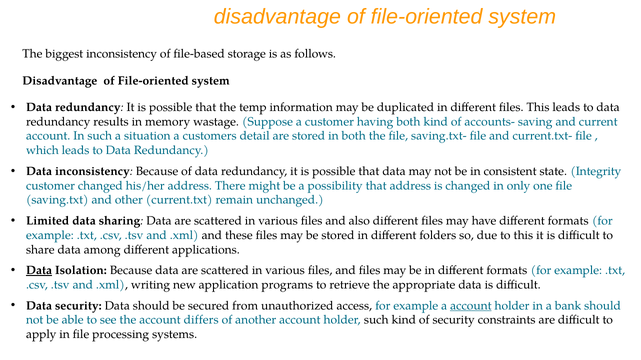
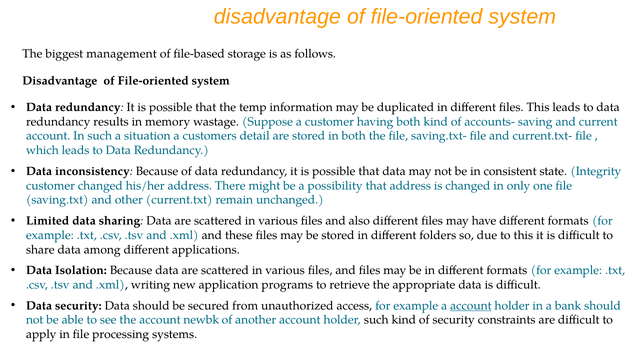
biggest inconsistency: inconsistency -> management (121, 54)
Data underline: present -> none (39, 271)
differs: differs -> newbk (201, 320)
